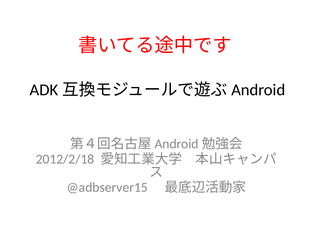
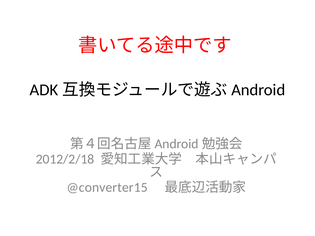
@adbserver15: @adbserver15 -> @converter15 (107, 188)
